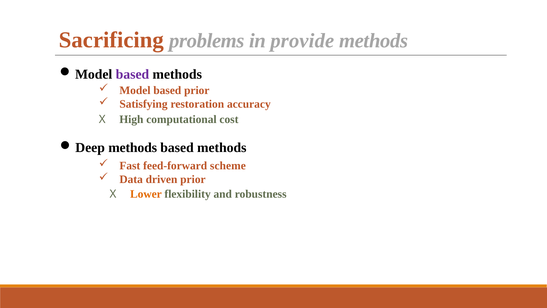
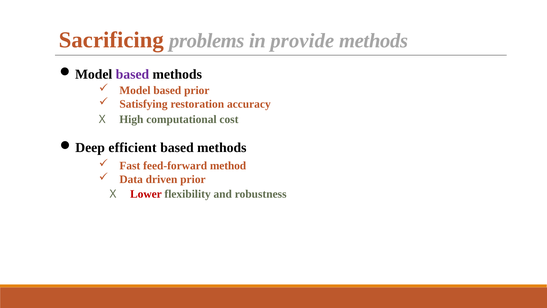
methods: methods -> efficient (133, 148)
scheme: scheme -> method (228, 166)
Lower colour: orange -> red (146, 194)
